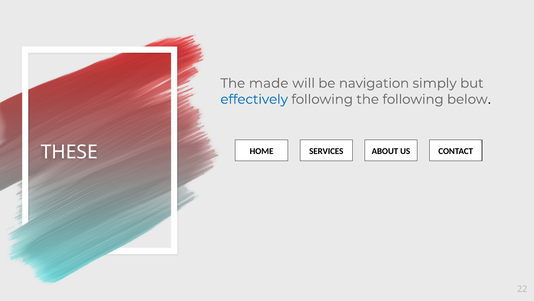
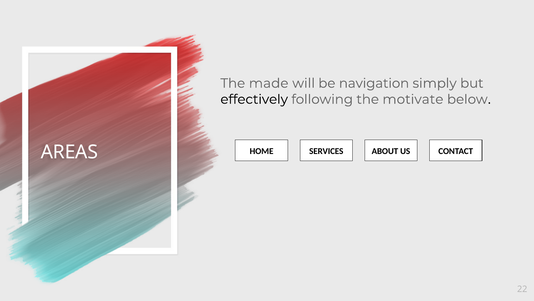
effectively colour: blue -> black (254, 99)
the following: following -> motivate (413, 99)
THESE: THESE -> AREAS (69, 152)
